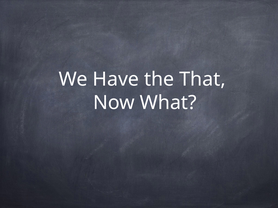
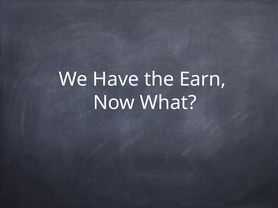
That: That -> Earn (203, 79)
